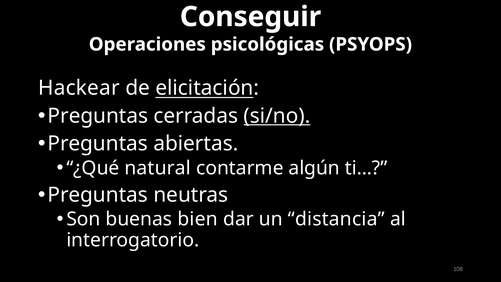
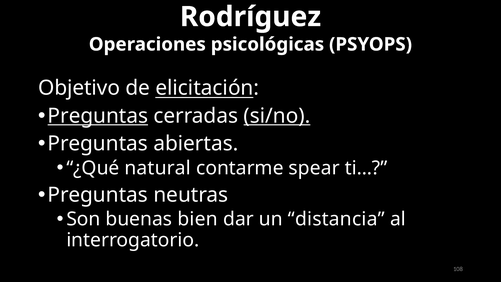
Conseguir: Conseguir -> Rodríguez (251, 17)
Hackear: Hackear -> Objetivo (79, 88)
Preguntas underline: none -> present (98, 116)
algún: algún -> spear (314, 168)
